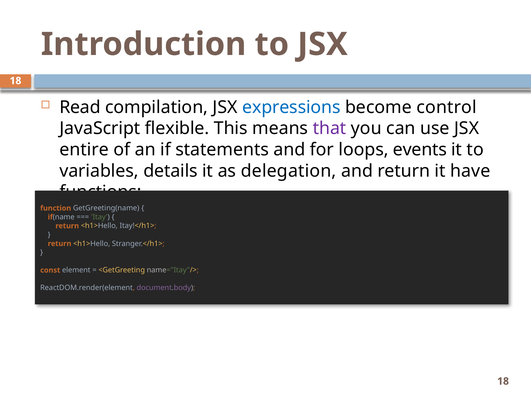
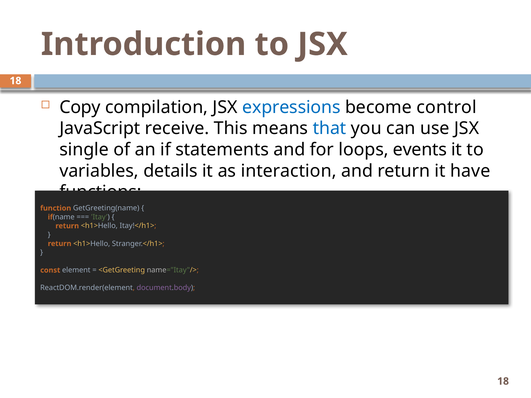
Read: Read -> Copy (80, 107)
flexible: flexible -> receive (177, 128)
that colour: purple -> blue (330, 128)
entire: entire -> single (84, 150)
delegation: delegation -> interaction (289, 171)
